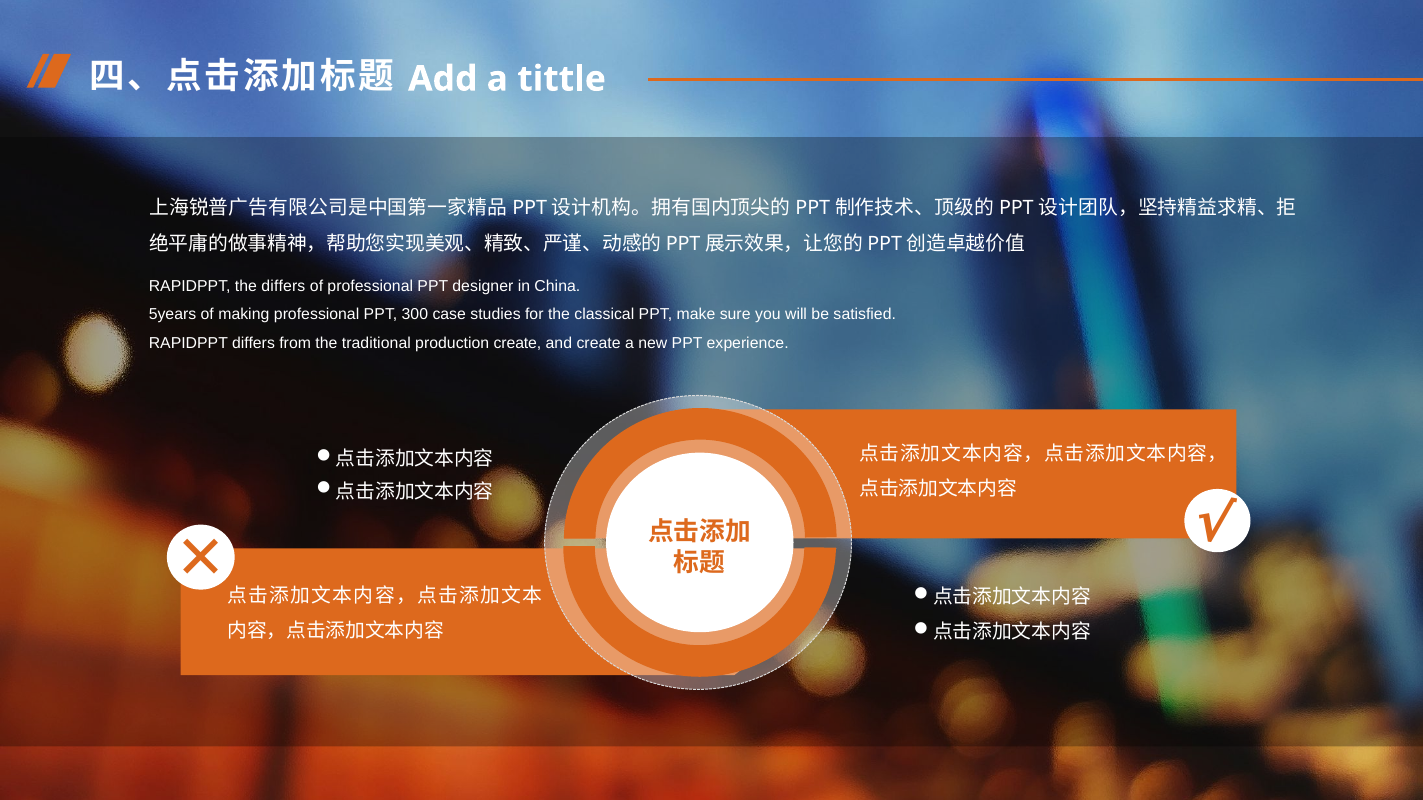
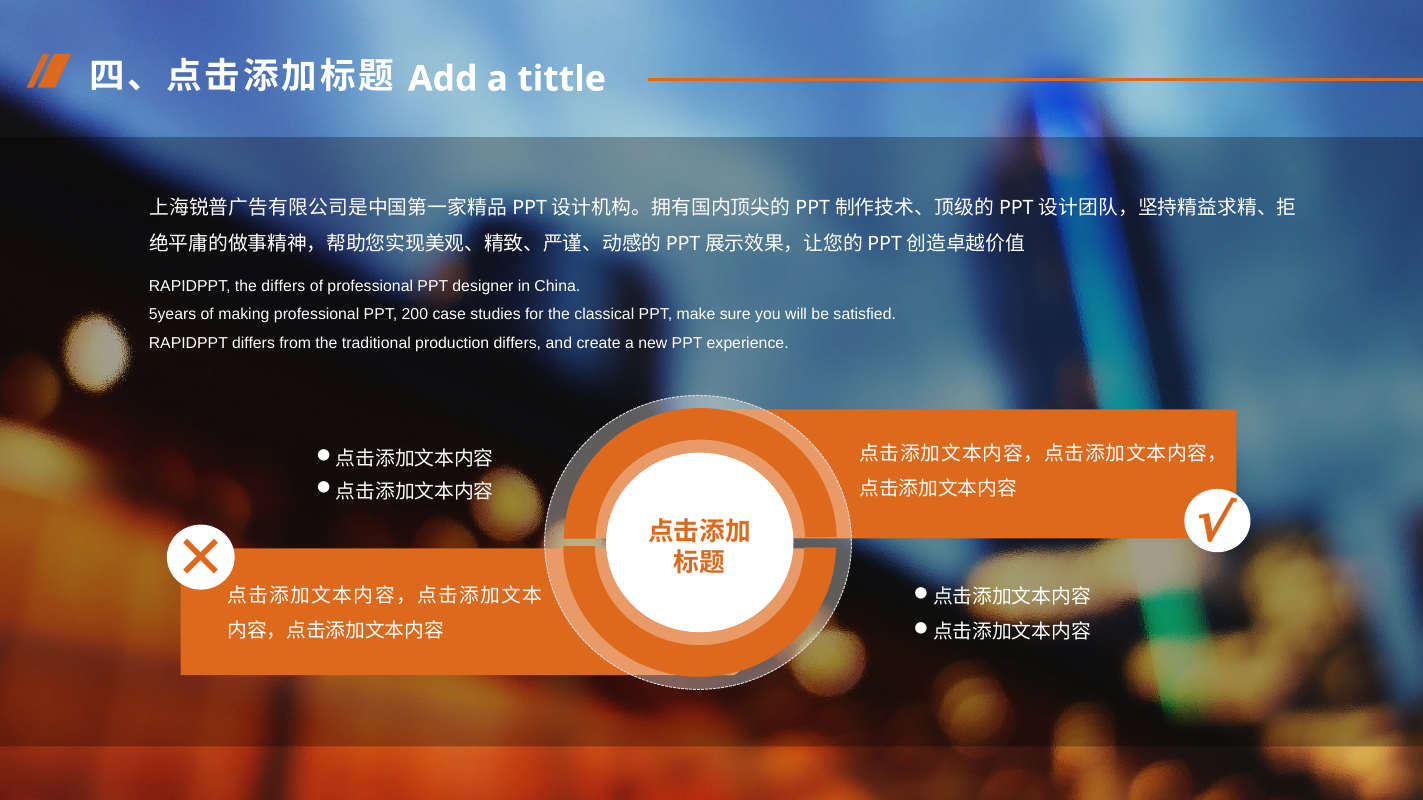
300: 300 -> 200 (415, 315)
production create: create -> differs (517, 343)
